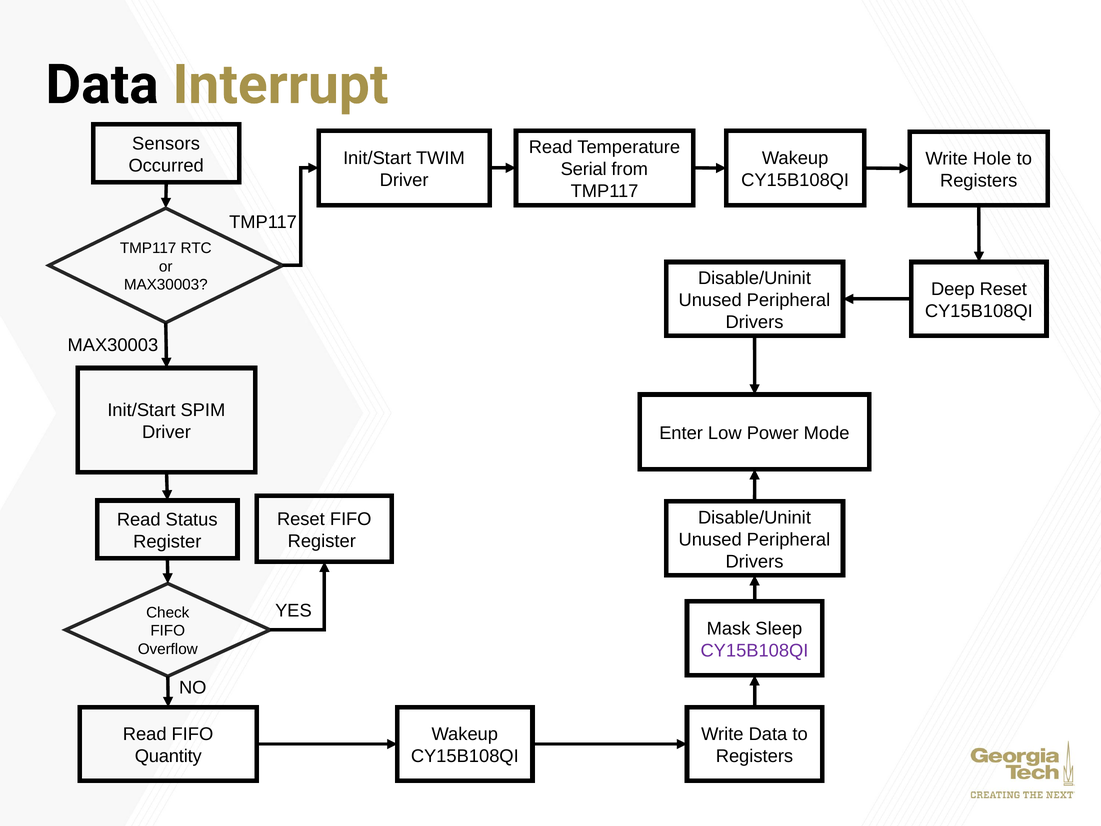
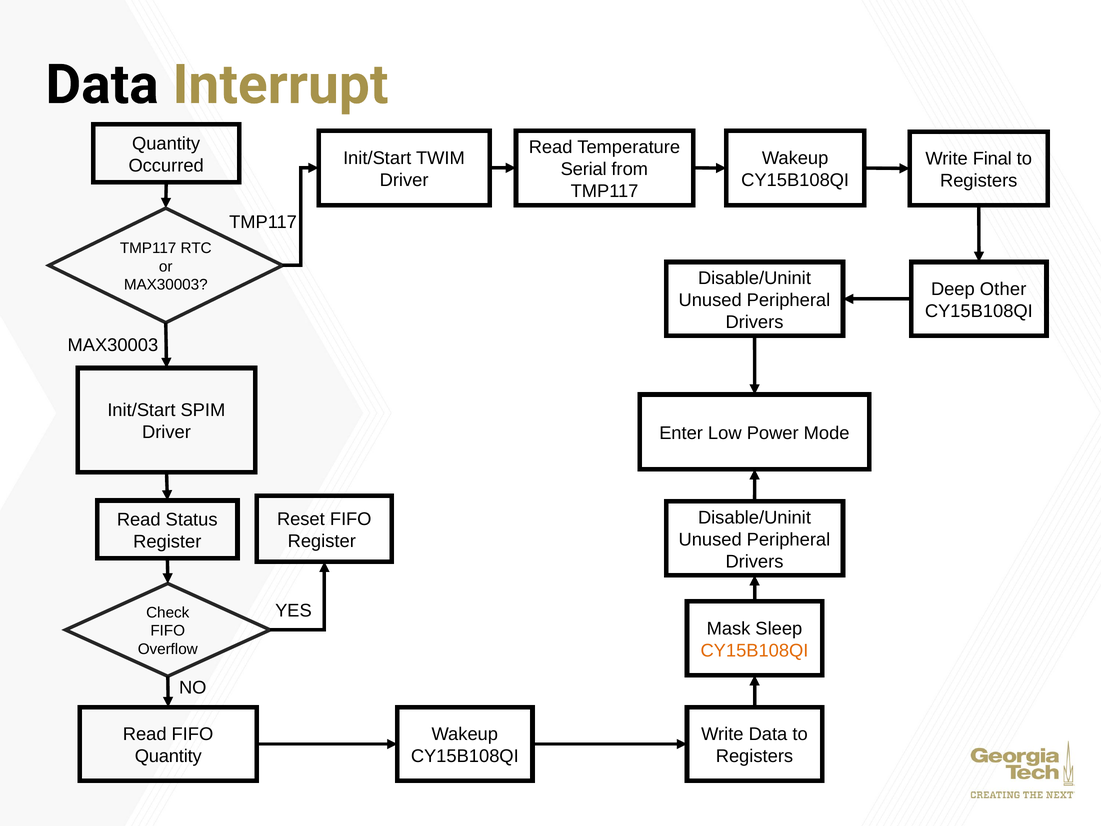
Sensors: Sensors -> Quantity (166, 144)
Hole: Hole -> Final (992, 159)
Deep Reset: Reset -> Other (1003, 289)
CY15B108QI colour: purple -> orange (754, 650)
